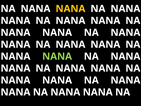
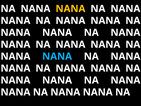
NANA colour: light green -> light blue (57, 56)
